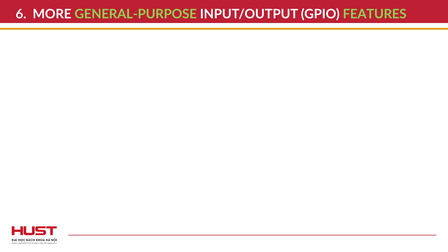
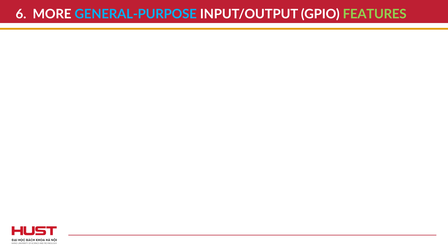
GENERAL-PURPOSE colour: light green -> light blue (136, 14)
